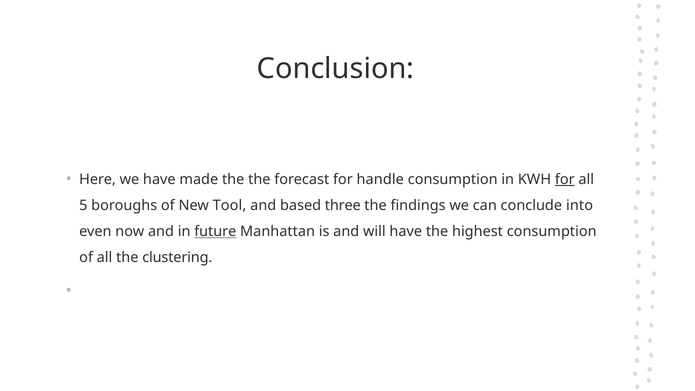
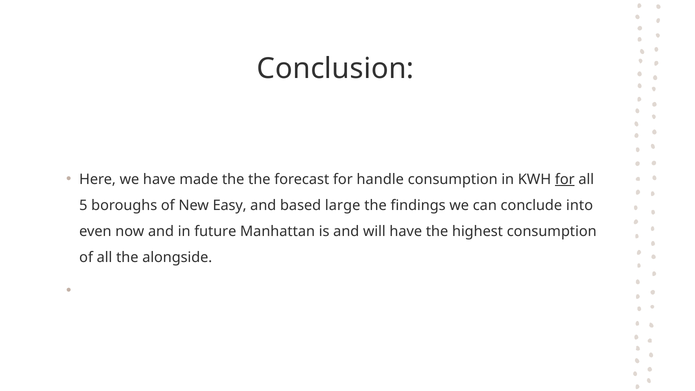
Tool: Tool -> Easy (230, 205)
three: three -> large (343, 205)
future underline: present -> none (215, 231)
clustering: clustering -> alongside (177, 257)
